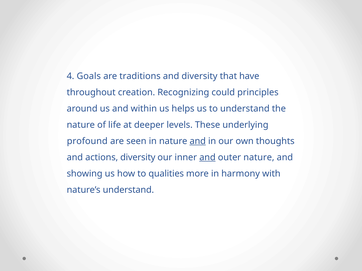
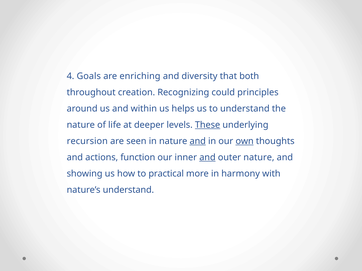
traditions: traditions -> enriching (140, 76)
have: have -> both (249, 76)
These underline: none -> present (208, 125)
profound: profound -> recursion (87, 141)
own underline: none -> present (245, 141)
actions diversity: diversity -> function (138, 158)
qualities: qualities -> practical (166, 174)
